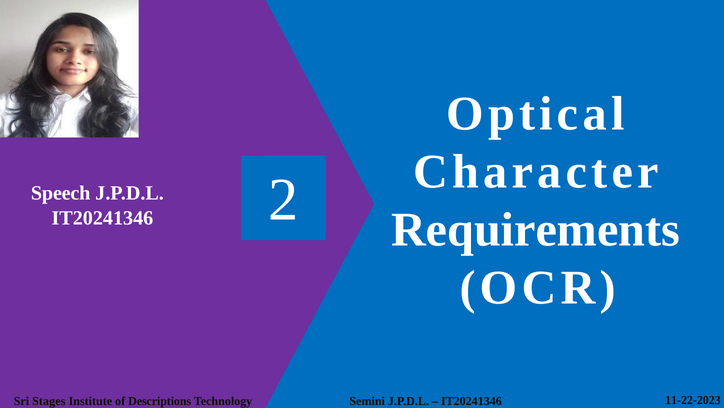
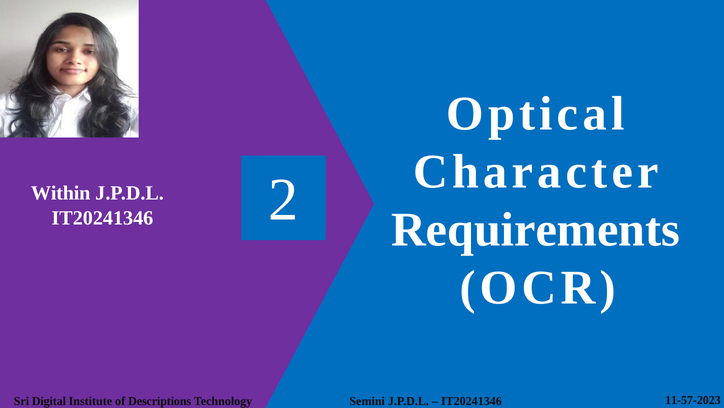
Speech: Speech -> Within (61, 193)
11-22-2023: 11-22-2023 -> 11-57-2023 (693, 400)
Stages: Stages -> Digital (49, 401)
